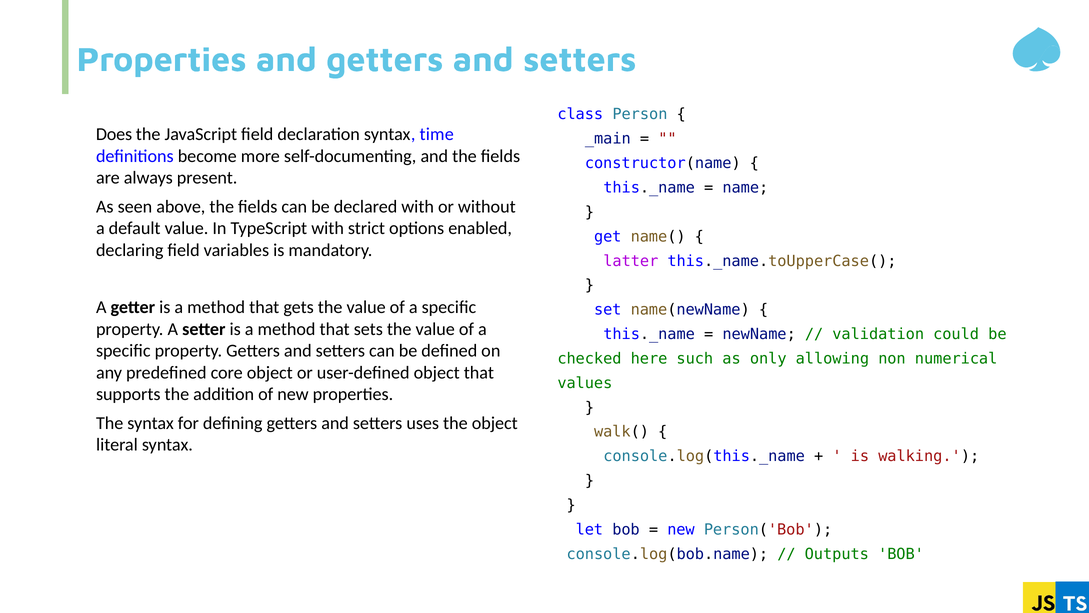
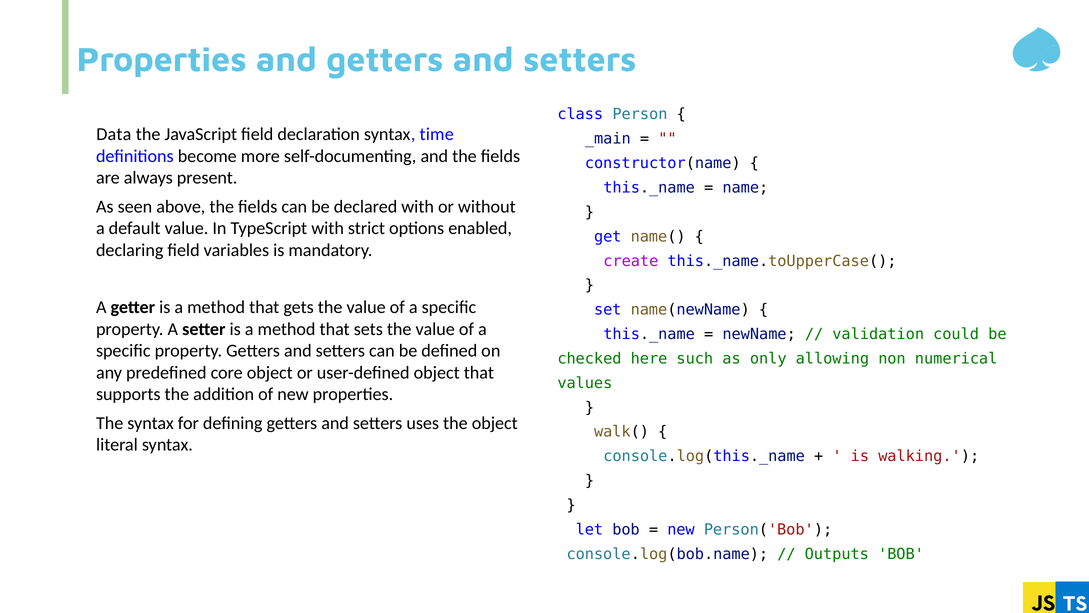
Does: Does -> Data (114, 134)
latter: latter -> create (631, 261)
